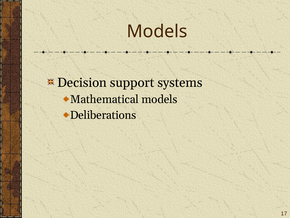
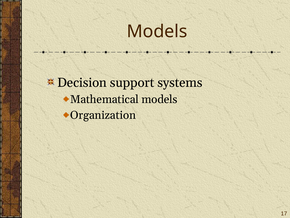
Deliberations: Deliberations -> Organization (103, 115)
